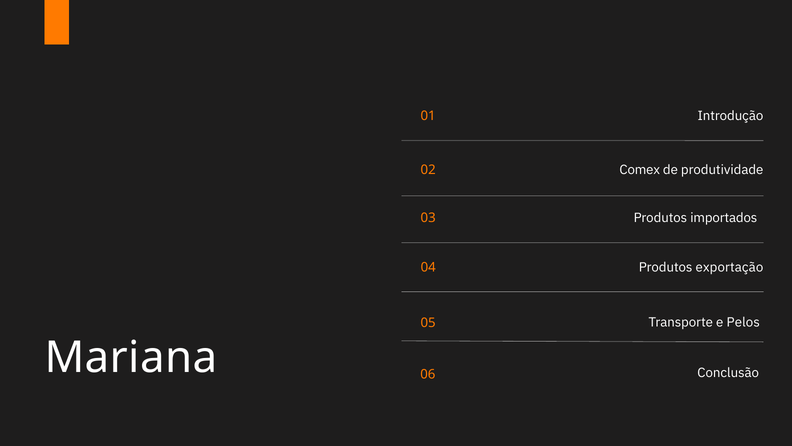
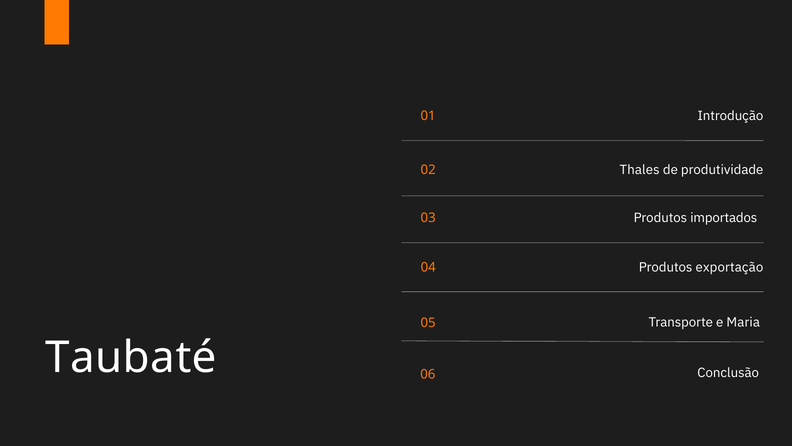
Comex: Comex -> Thales (640, 170)
Pelos: Pelos -> Maria (743, 322)
Mariana: Mariana -> Taubaté (131, 357)
